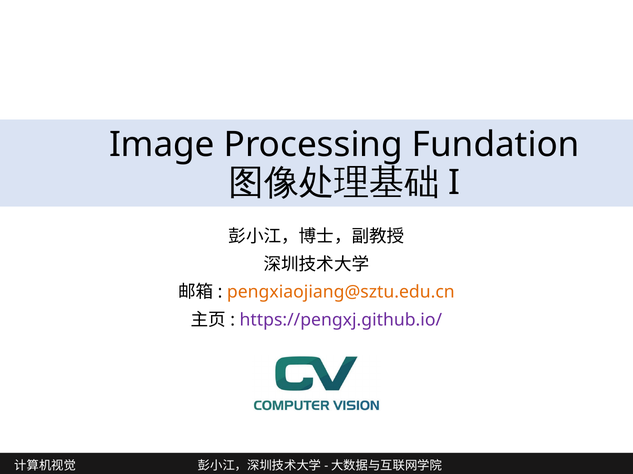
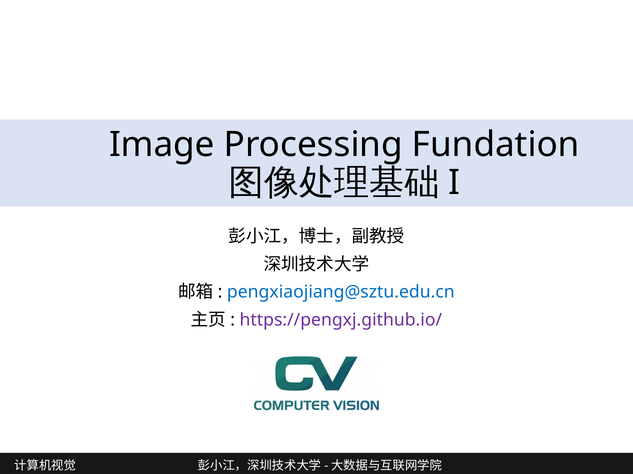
pengxiaojiang@sztu.edu.cn colour: orange -> blue (341, 292)
